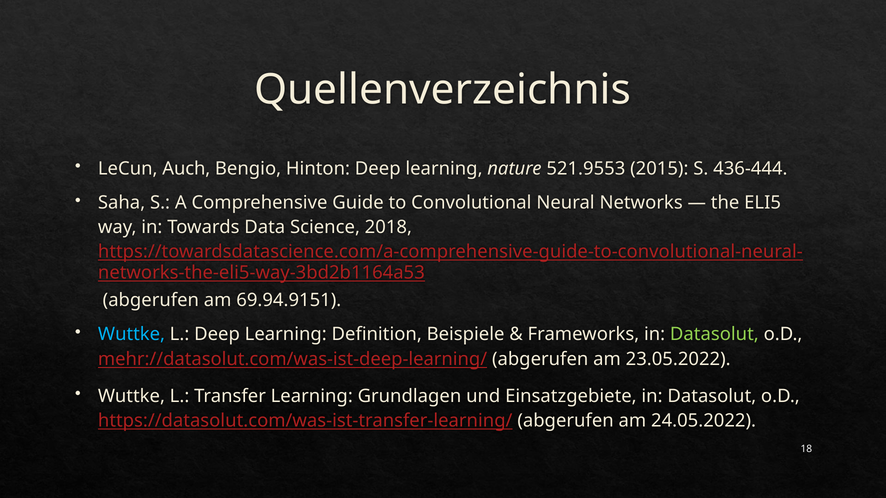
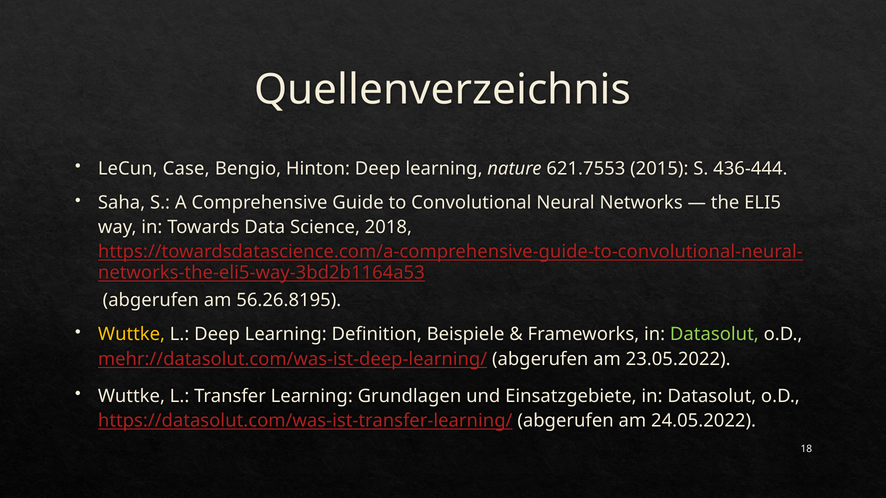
Auch: Auch -> Case (186, 169)
521.9553: 521.9553 -> 621.7553 (586, 169)
69.94.9151: 69.94.9151 -> 56.26.8195 (289, 300)
Wuttke colour: light blue -> yellow (131, 335)
